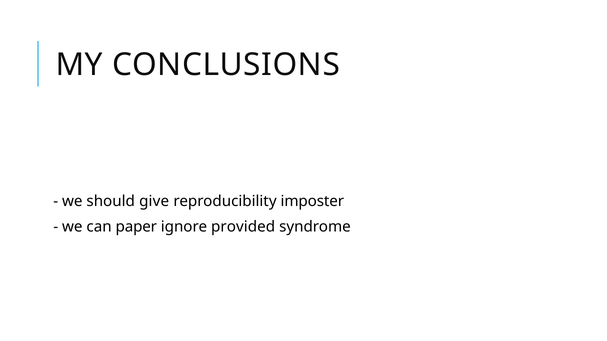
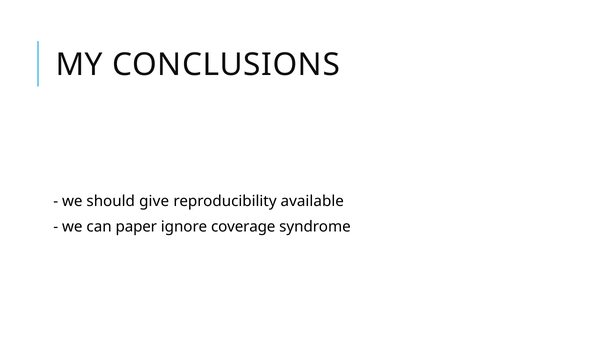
imposter: imposter -> available (312, 202)
provided: provided -> coverage (243, 227)
